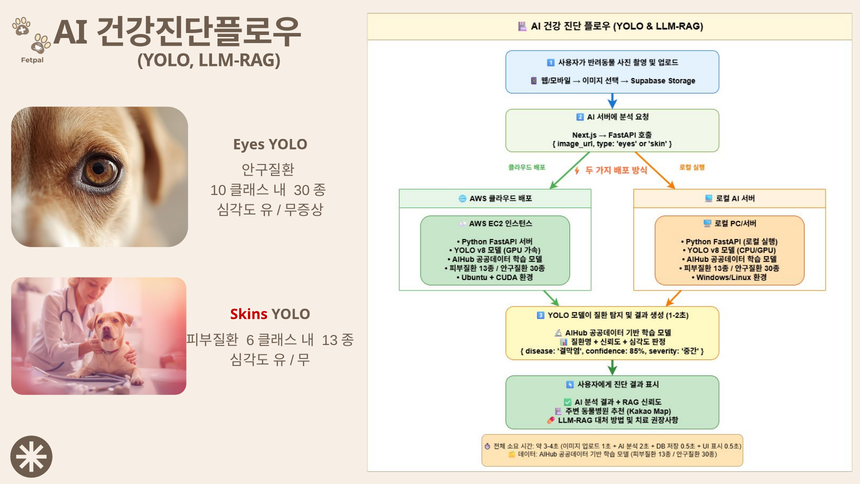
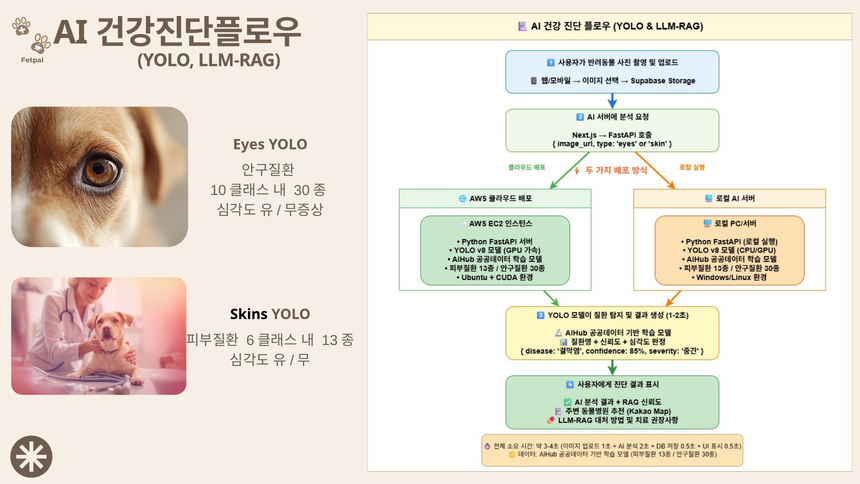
Skins colour: red -> black (249, 314)
